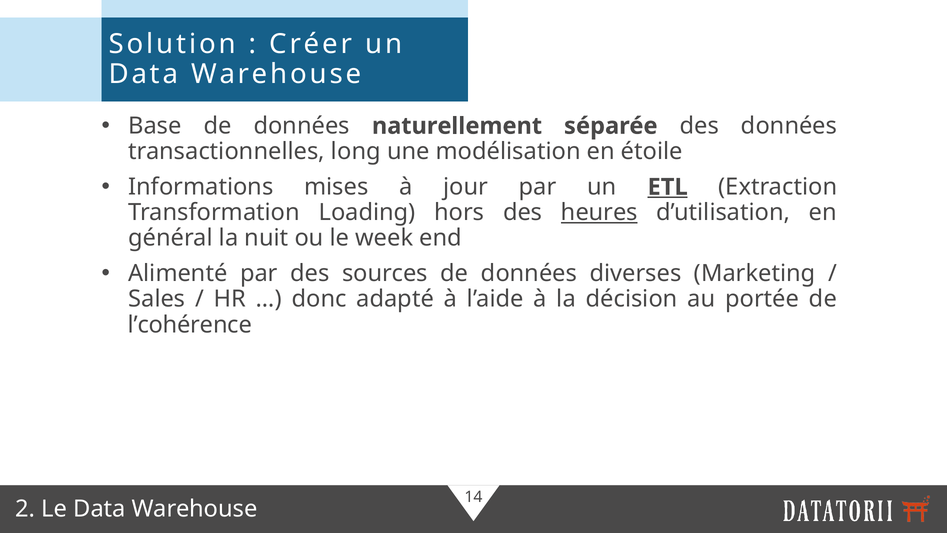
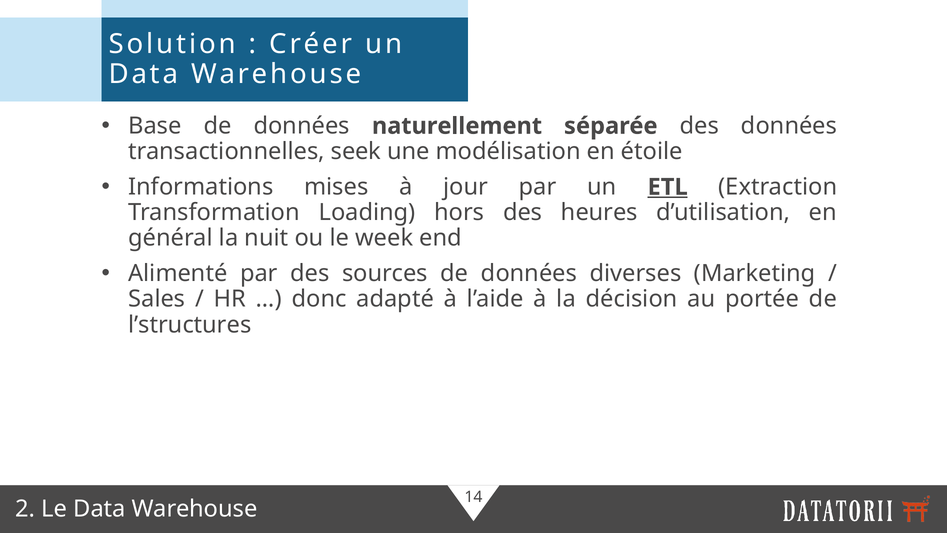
long: long -> seek (356, 151)
heures underline: present -> none (599, 212)
l’cohérence: l’cohérence -> l’structures (190, 325)
